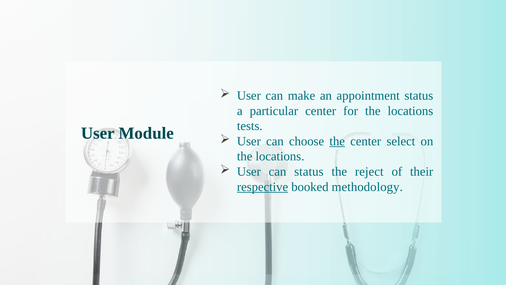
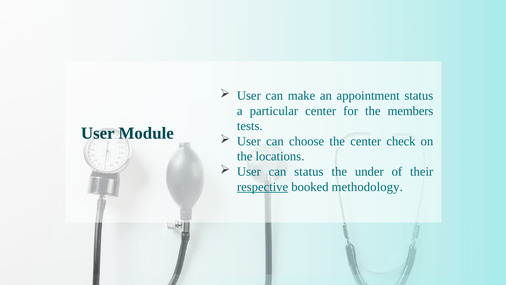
for the locations: locations -> members (410, 111)
the underline: present -> none (337, 141)
select: select -> check (401, 141)
reject: reject -> under (369, 171)
